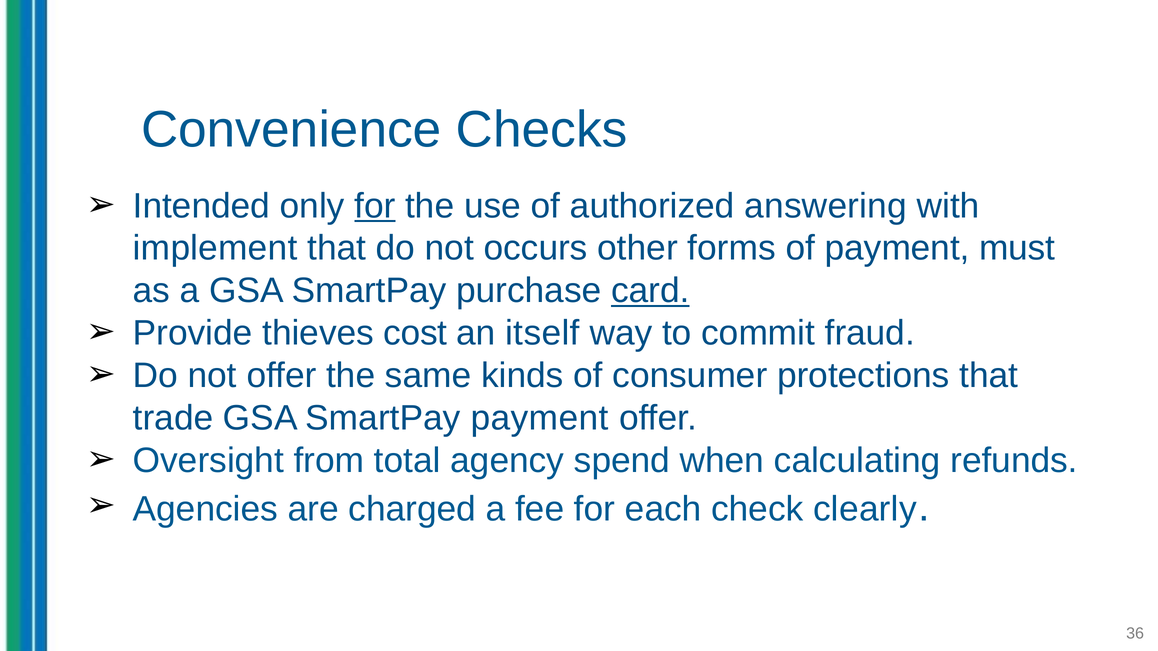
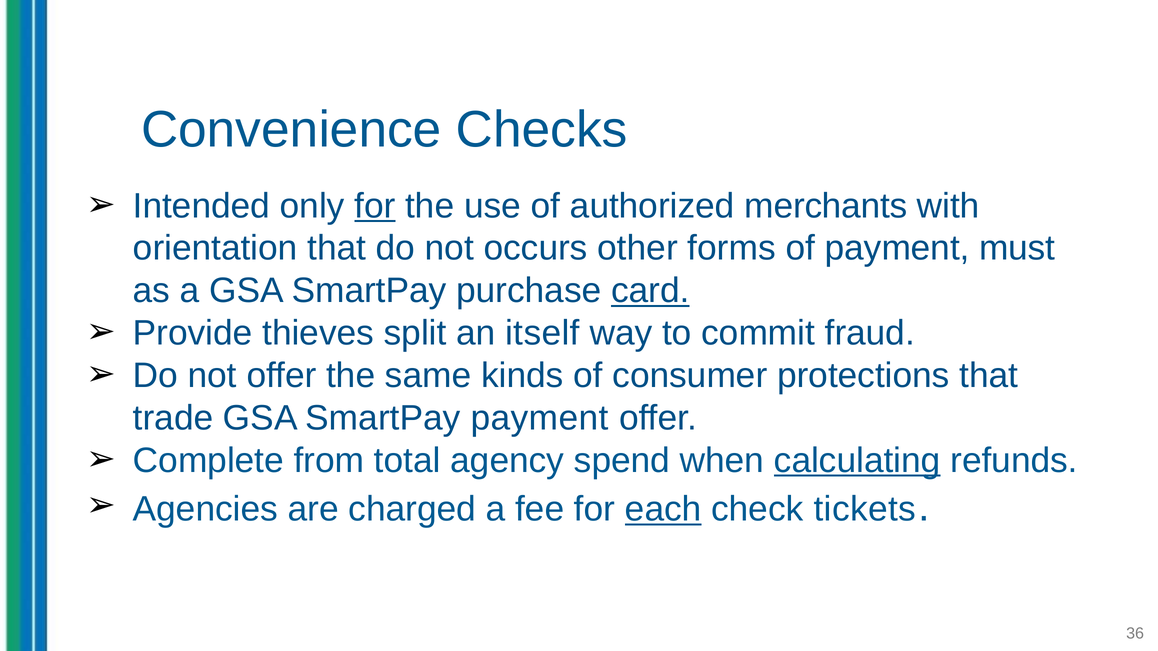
answering: answering -> merchants (826, 206)
implement: implement -> orientation (215, 248)
cost: cost -> split (415, 333)
Oversight: Oversight -> Complete (208, 461)
calculating underline: none -> present (857, 461)
each underline: none -> present (663, 510)
clearly: clearly -> tickets (865, 510)
